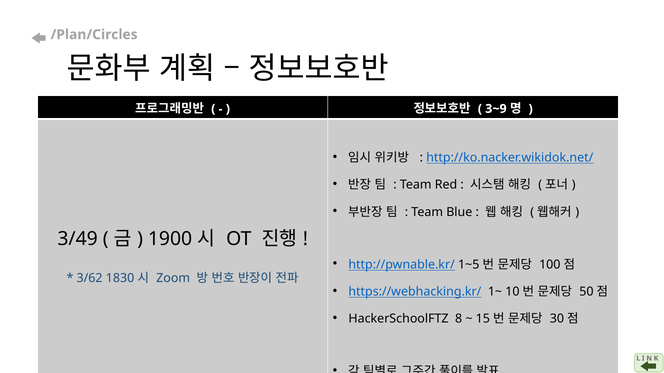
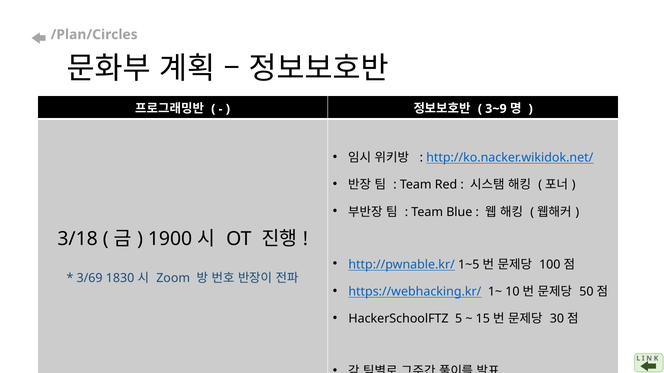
3/49: 3/49 -> 3/18 (78, 239)
3/62: 3/62 -> 3/69 (90, 279)
8: 8 -> 5 (459, 319)
